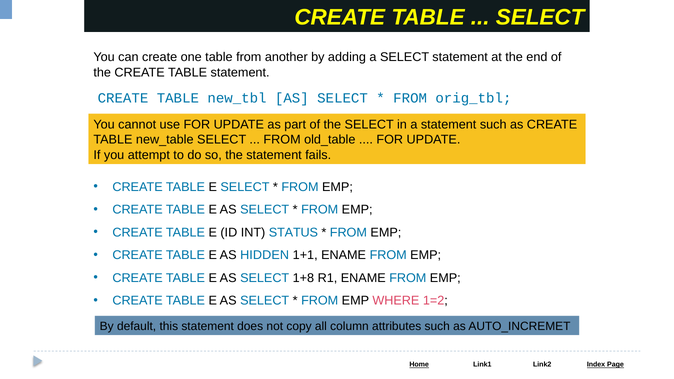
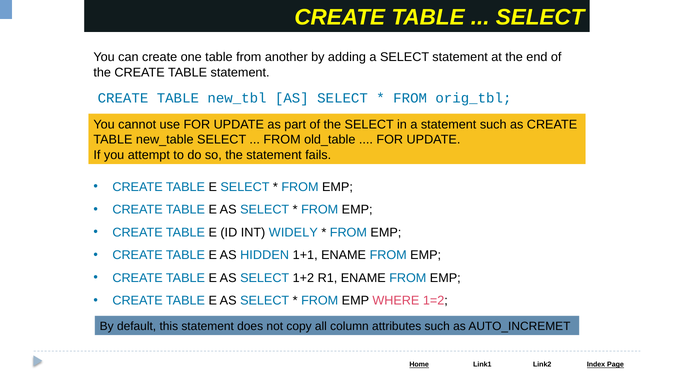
STATUS: STATUS -> WIDELY (293, 233)
1+8: 1+8 -> 1+2 (303, 278)
